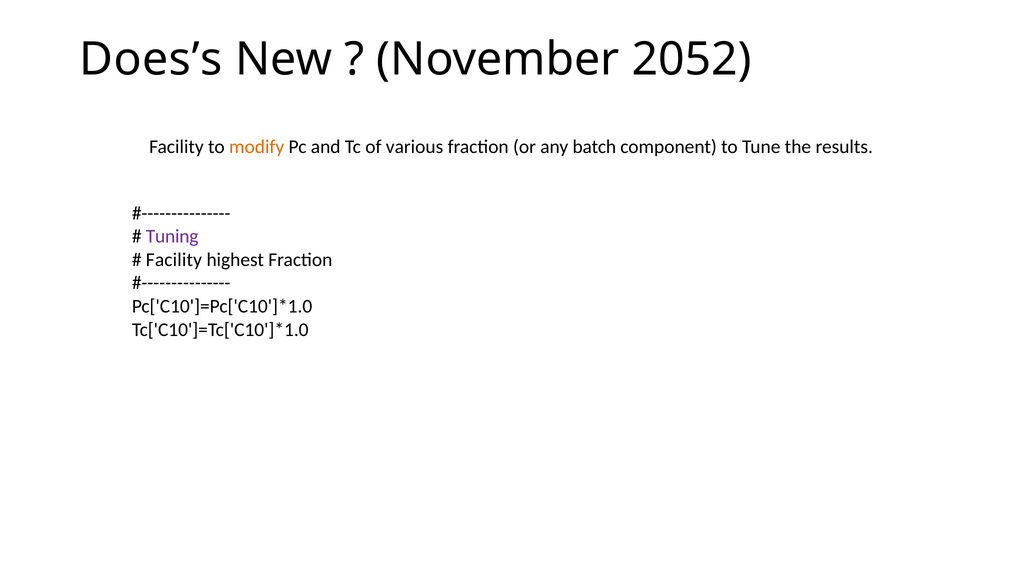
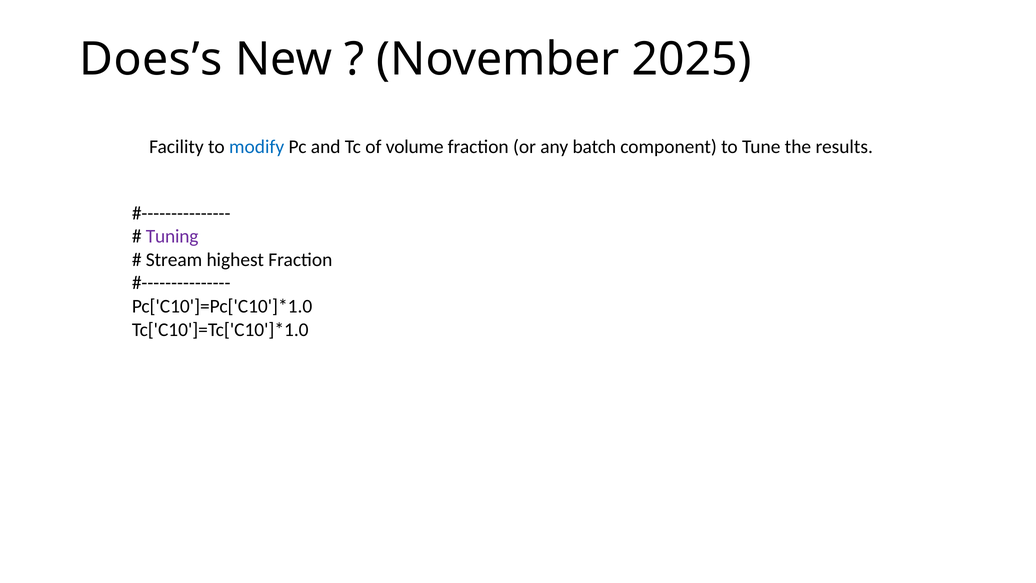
2052: 2052 -> 2025 (692, 60)
modify colour: orange -> blue (257, 147)
various: various -> volume (415, 147)
Facility: Facility -> Stream (174, 260)
